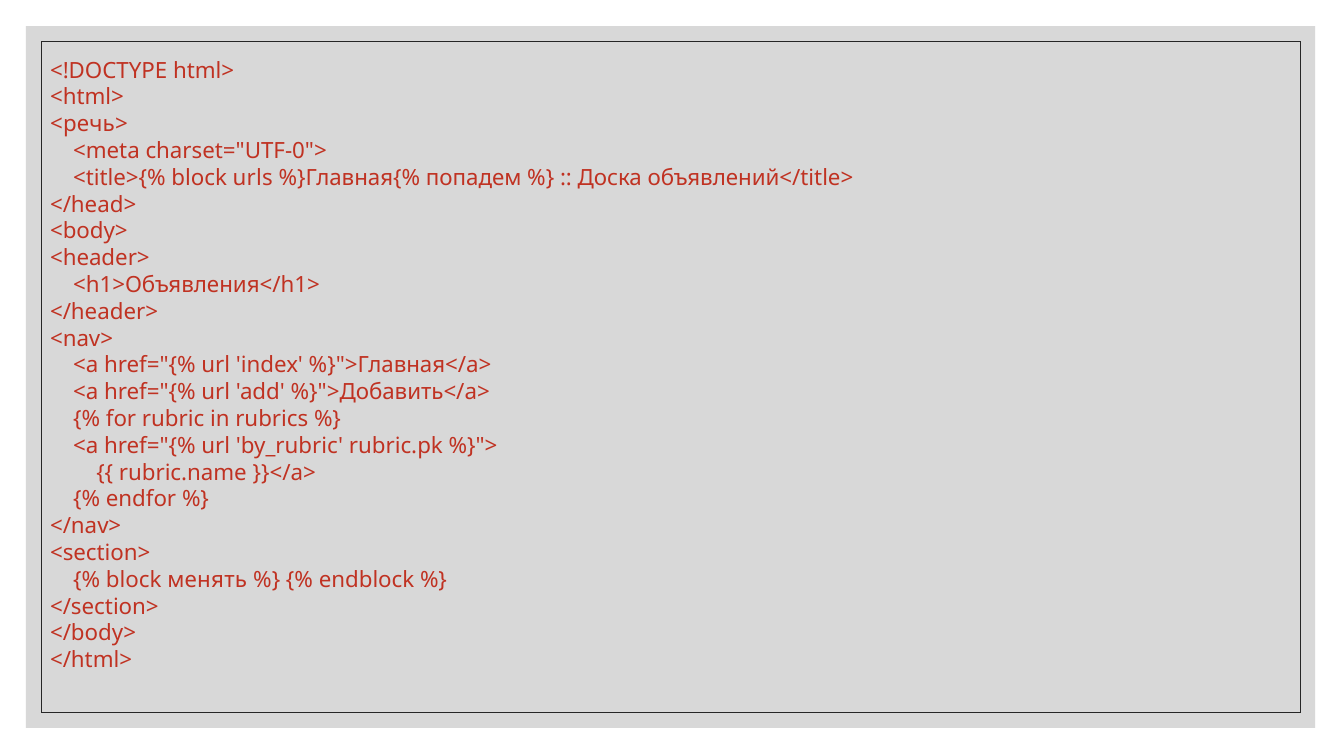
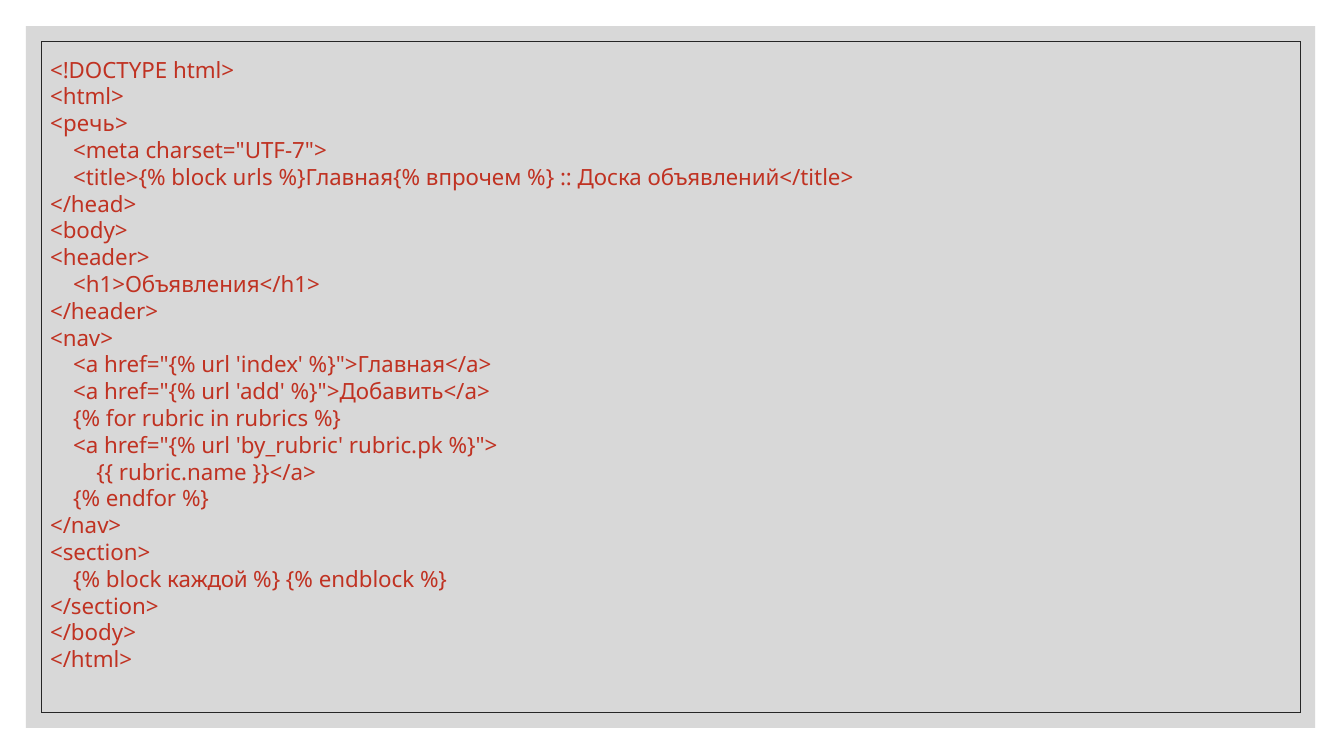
charset="UTF-0">: charset="UTF-0"> -> charset="UTF-7"> (236, 151)
попадем: попадем -> впрочем (474, 178)
менять: менять -> каждой (207, 580)
